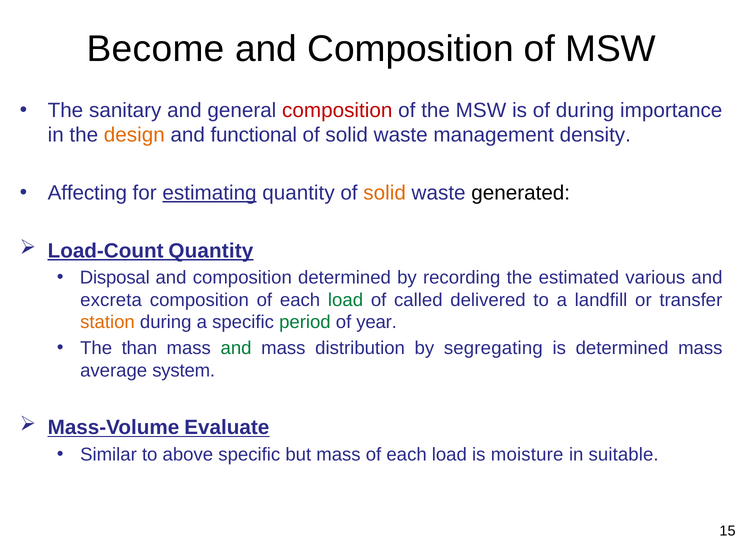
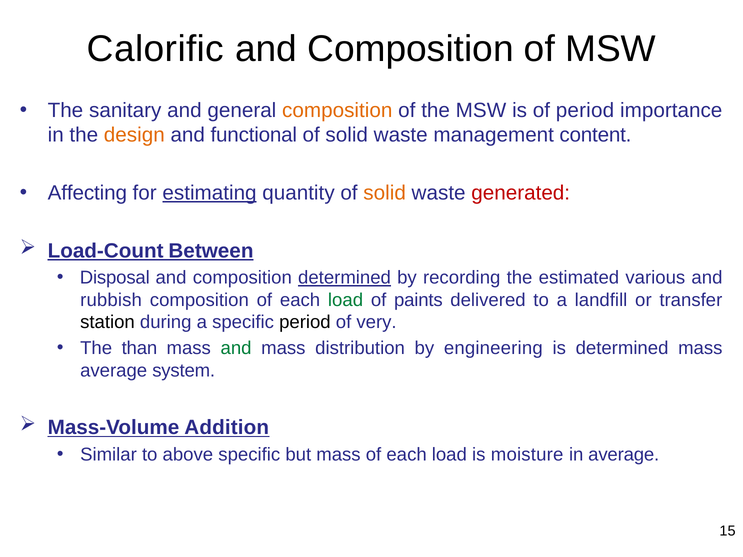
Become: Become -> Calorific (156, 49)
composition colour: red -> orange (337, 110)
of during: during -> period (585, 110)
density: density -> content (595, 135)
generated colour: black -> red (521, 193)
Load-Count Quantity: Quantity -> Between (211, 251)
determined underline: none -> present (345, 278)
excreta: excreta -> rubbish (111, 300)
called: called -> paints (418, 300)
station colour: orange -> black (107, 322)
period colour: green -> black (305, 322)
year: year -> very (377, 322)
segregating: segregating -> engineering (493, 348)
Evaluate: Evaluate -> Addition (227, 427)
in suitable: suitable -> average (624, 455)
